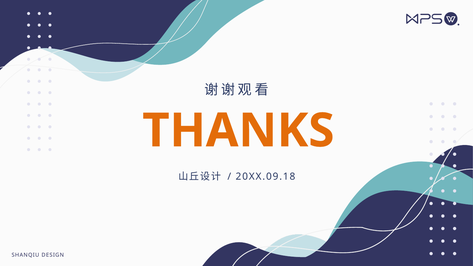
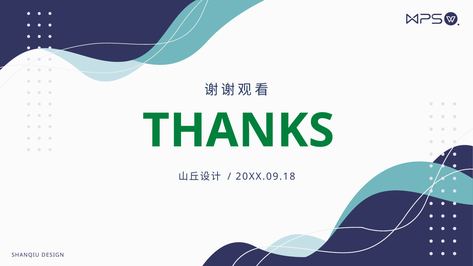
THANKS colour: orange -> green (238, 131)
